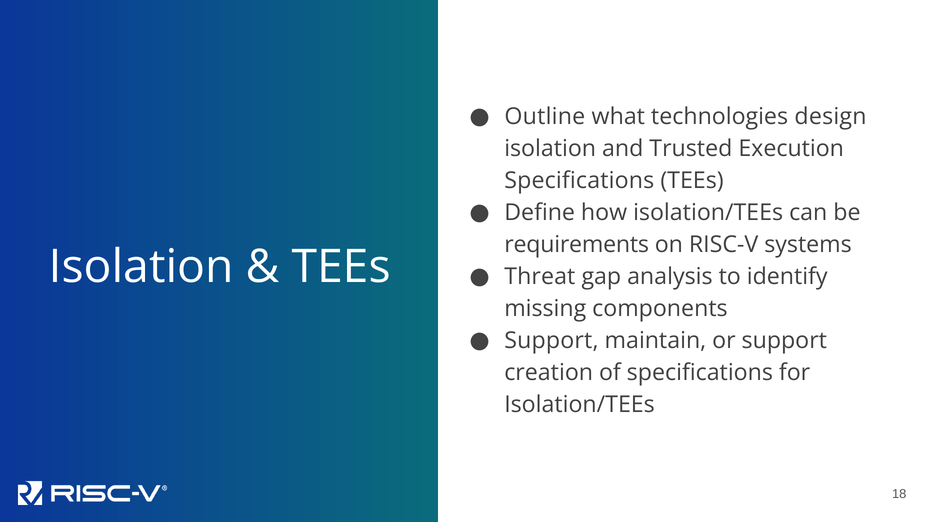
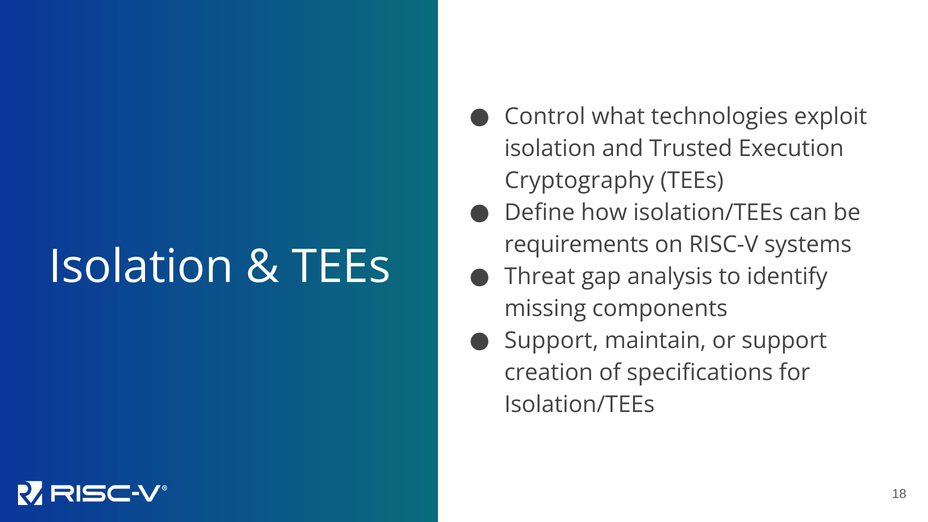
Outline: Outline -> Control (545, 117)
design: design -> exploit (831, 117)
Specifications: Specifications -> Cryptography (579, 181)
